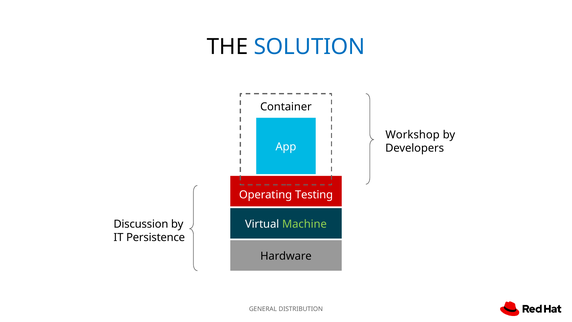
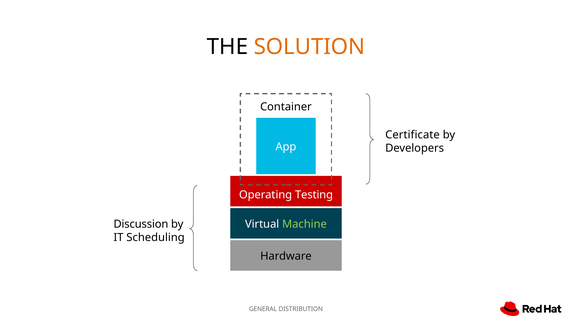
SOLUTION colour: blue -> orange (309, 47)
Workshop: Workshop -> Certificate (413, 135)
Persistence: Persistence -> Scheduling (156, 237)
